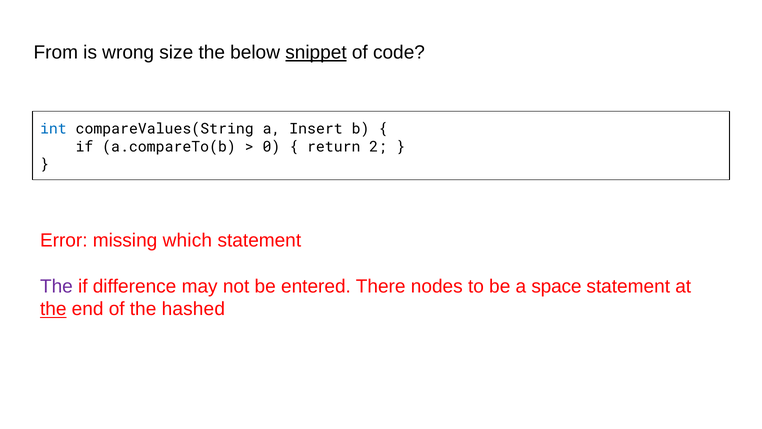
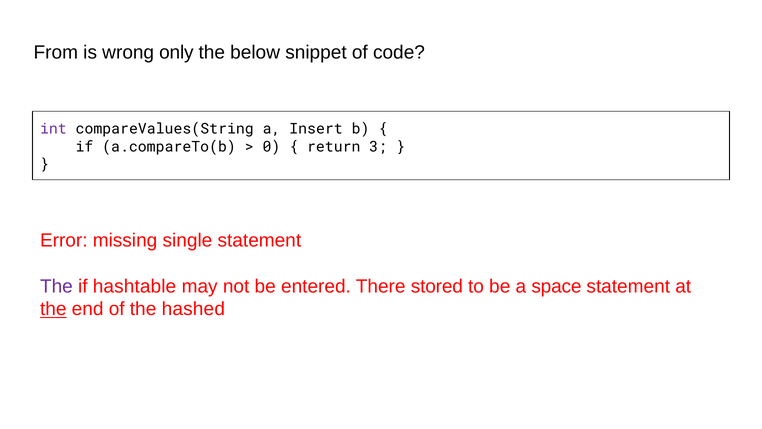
size: size -> only (176, 53)
snippet underline: present -> none (316, 53)
int colour: blue -> purple (53, 129)
2: 2 -> 3 (378, 147)
which: which -> single (187, 240)
difference: difference -> hashtable (134, 286)
nodes: nodes -> stored (437, 286)
